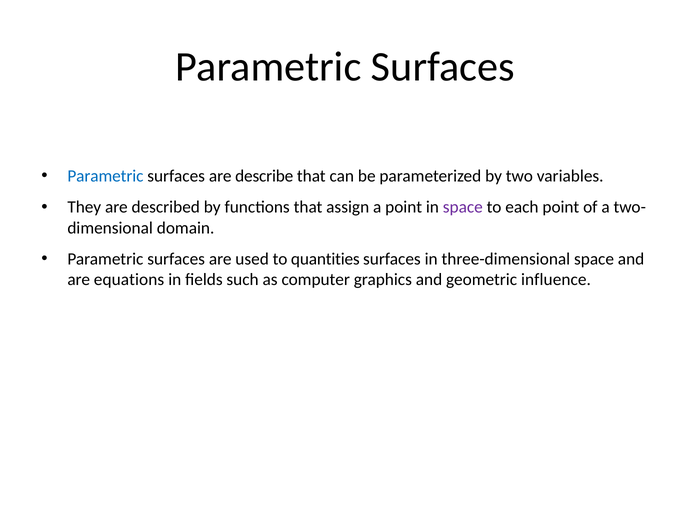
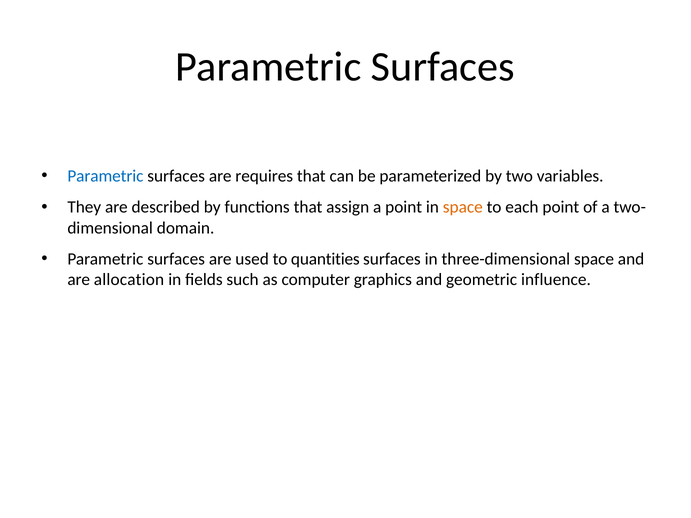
describe: describe -> requires (264, 176)
space colour: purple -> orange (463, 207)
equations: equations -> allocation (129, 280)
